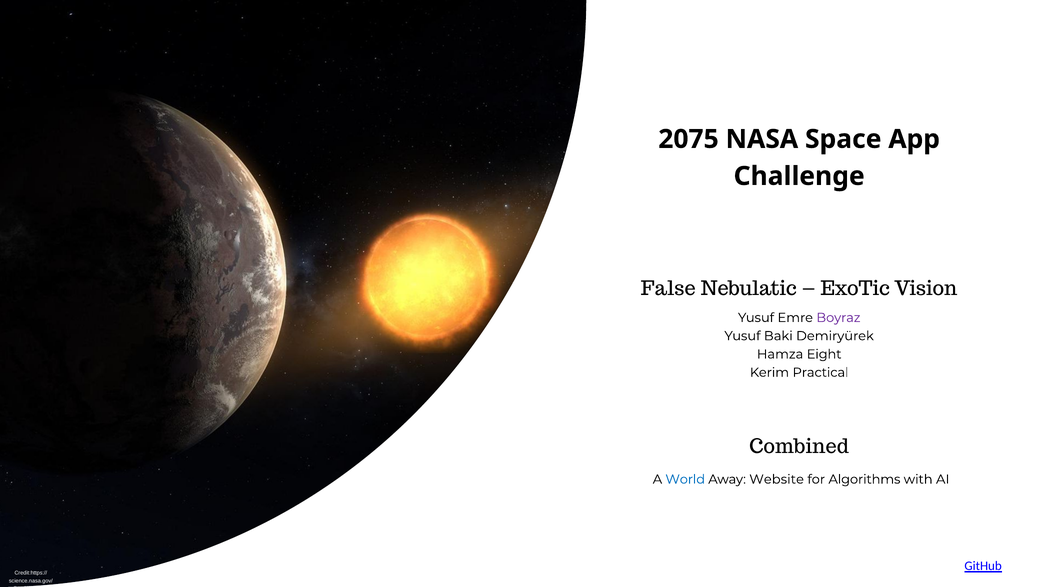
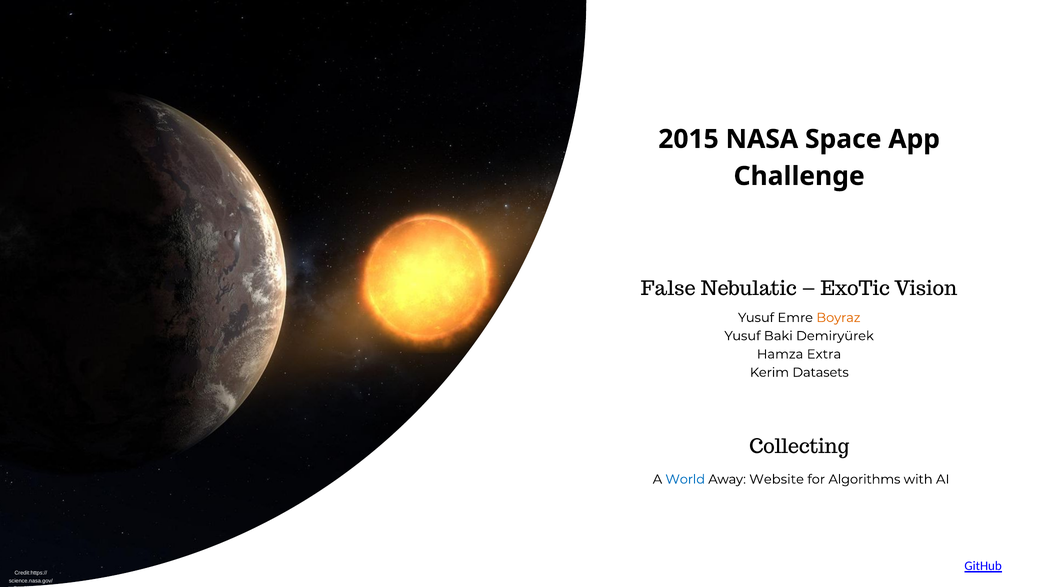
2075: 2075 -> 2015 (688, 139)
Boyraz colour: purple -> orange (838, 318)
Eight: Eight -> Extra (824, 354)
Practical: Practical -> Datasets (821, 372)
Combined: Combined -> Collecting (799, 446)
